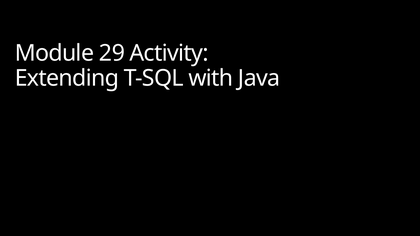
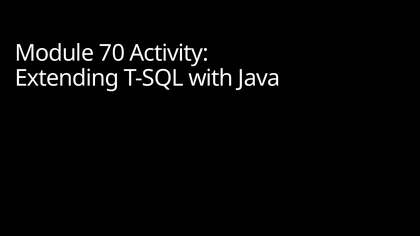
29: 29 -> 70 (112, 53)
